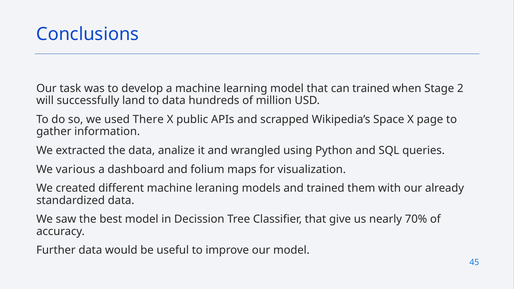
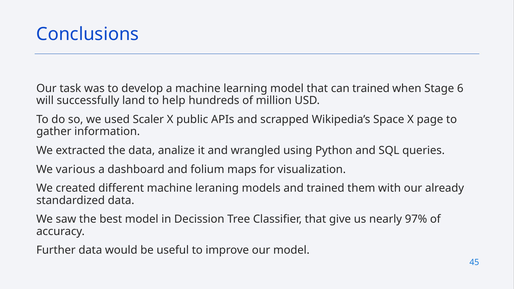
2: 2 -> 6 (460, 88)
to data: data -> help (174, 101)
There: There -> Scaler (148, 119)
70%: 70% -> 97% (416, 219)
